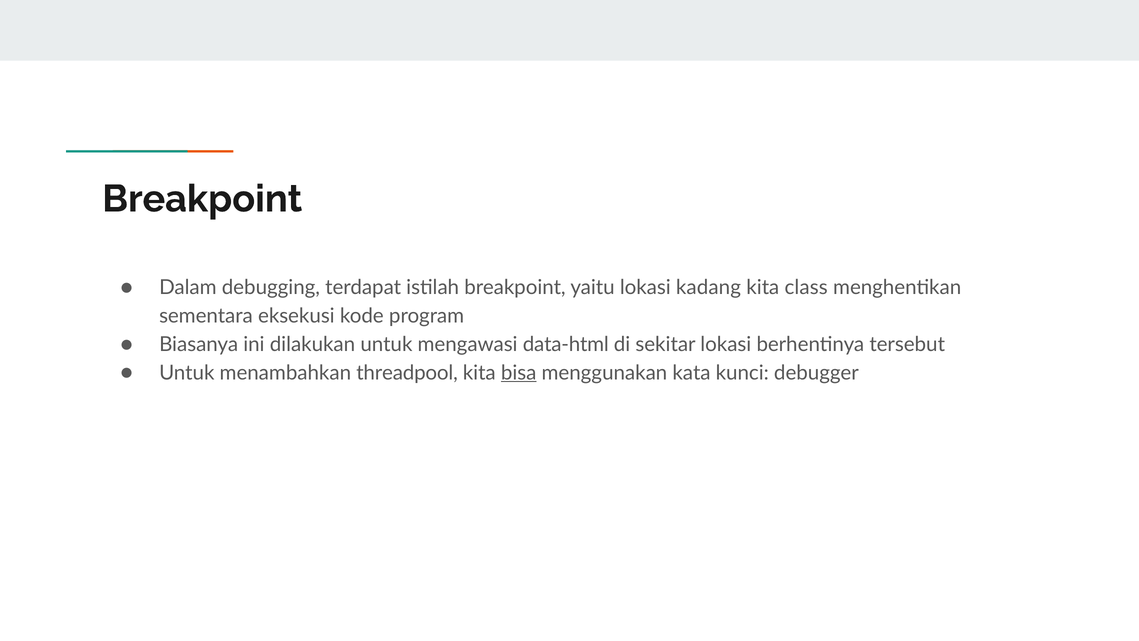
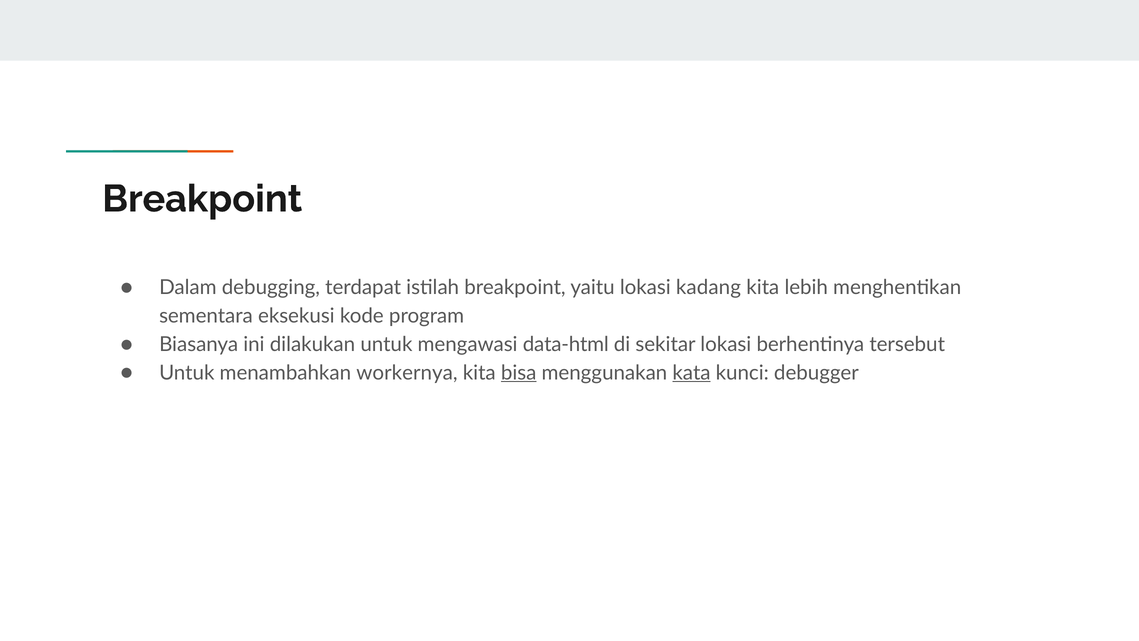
class: class -> lebih (806, 288)
threadpool: threadpool -> workernya (407, 373)
kata underline: none -> present (691, 373)
